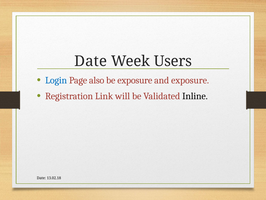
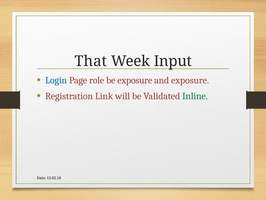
Date: Date -> That (91, 61)
Users: Users -> Input (173, 61)
also: also -> role (97, 80)
Inline colour: black -> green (195, 96)
